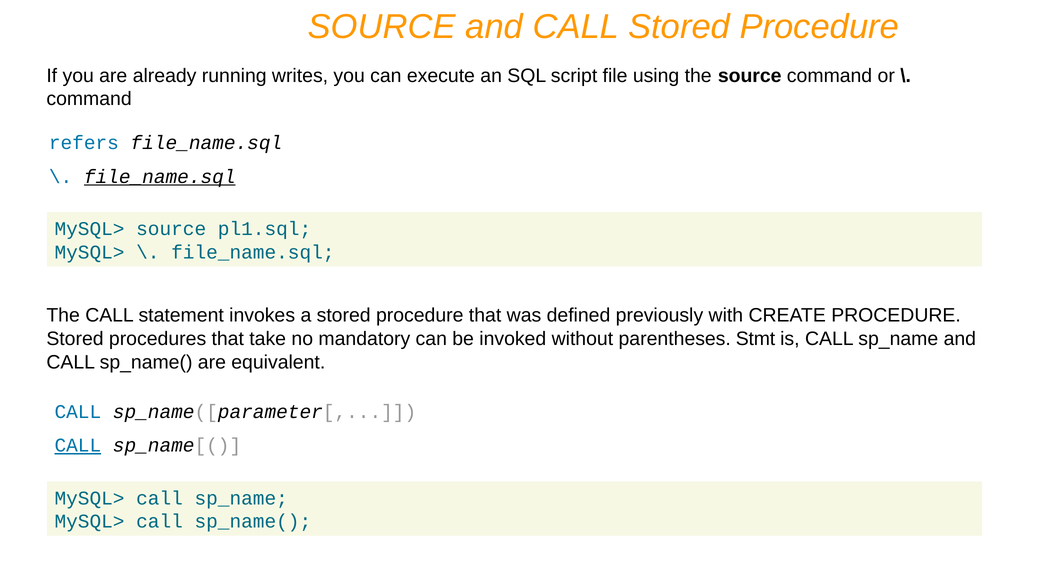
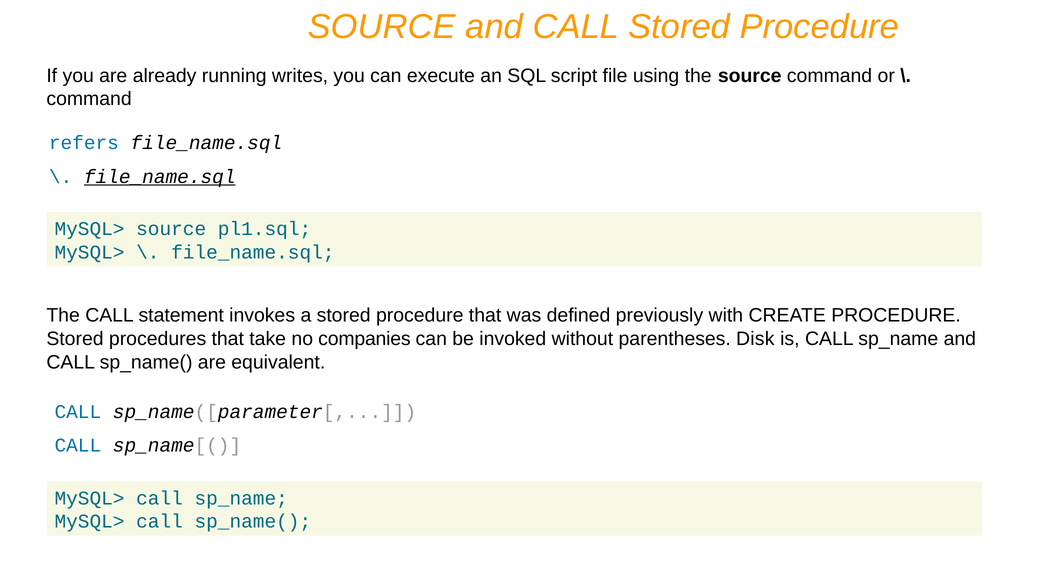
mandatory: mandatory -> companies (364, 339)
Stmt: Stmt -> Disk (755, 339)
CALL underline: present -> none (78, 446)
